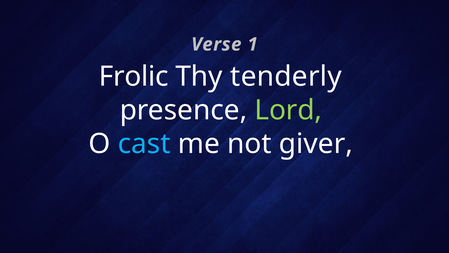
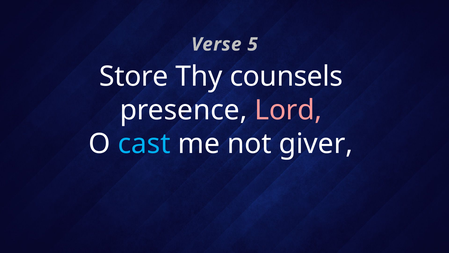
1: 1 -> 5 (253, 44)
Frolic: Frolic -> Store (134, 76)
tenderly: tenderly -> counsels (286, 76)
Lord colour: light green -> pink (288, 110)
